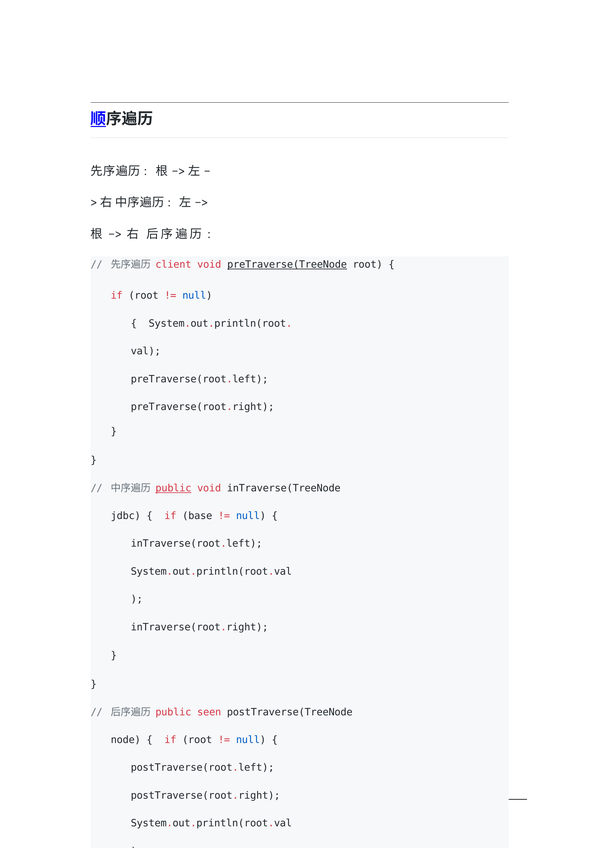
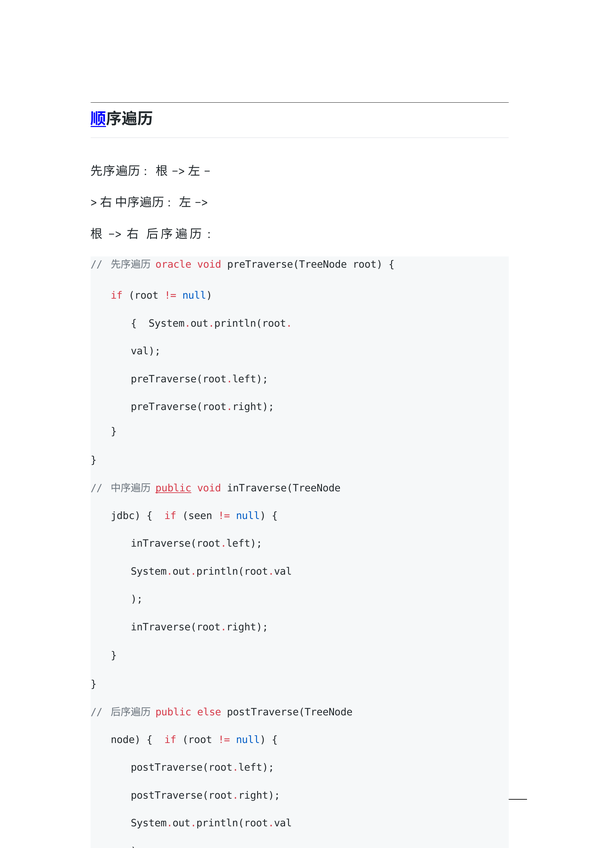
client: client -> oracle (173, 264)
preTraverse(TreeNode underline: present -> none (287, 264)
base: base -> seen (197, 516)
seen: seen -> else (209, 712)
